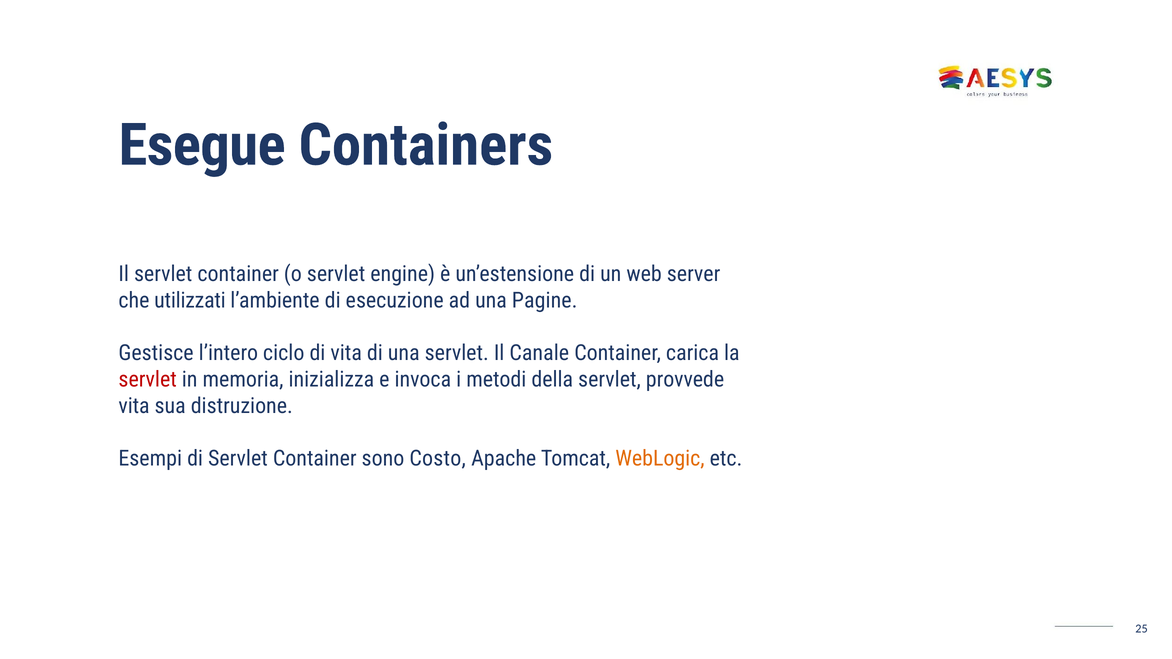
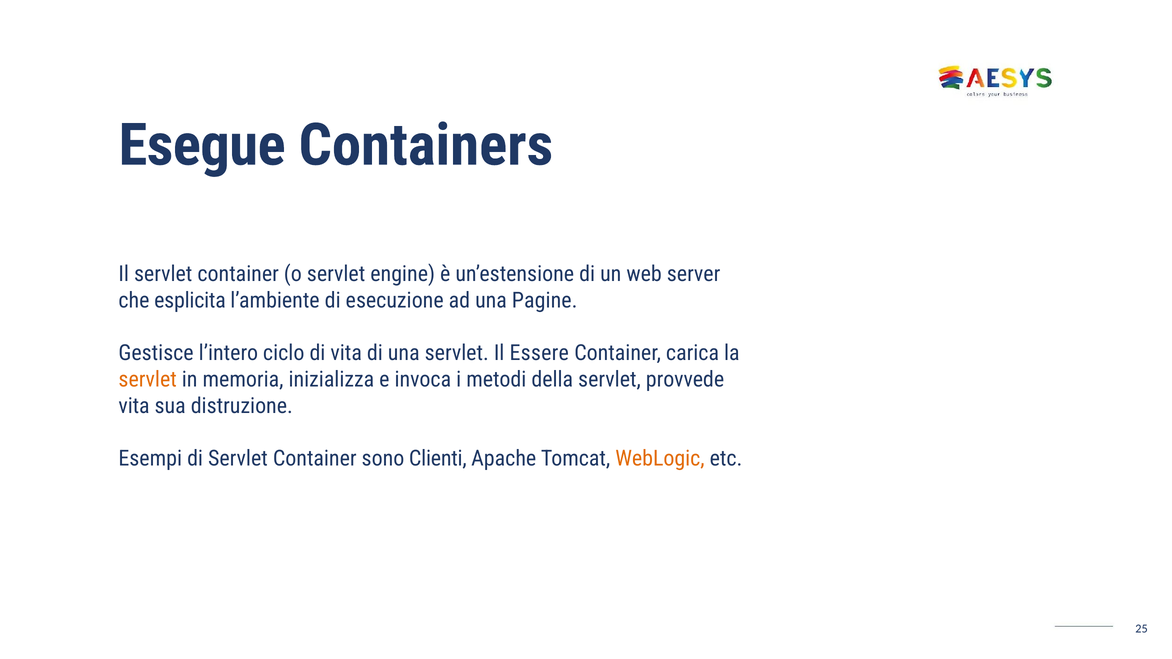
utilizzati: utilizzati -> esplicita (190, 300)
Canale: Canale -> Essere (539, 353)
servlet colour: red -> orange (148, 380)
Costo: Costo -> Clienti (438, 459)
